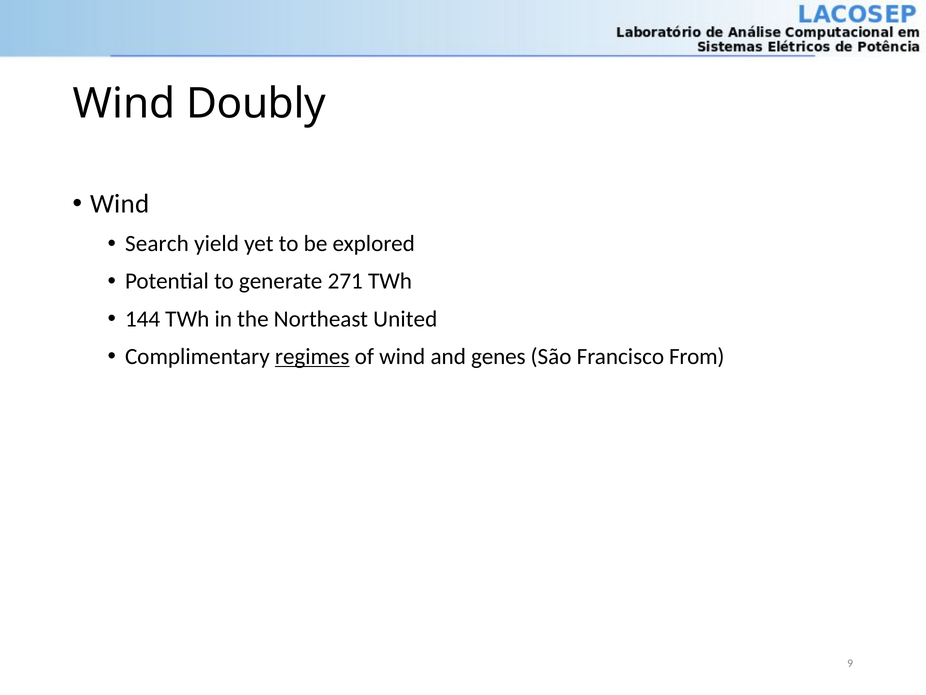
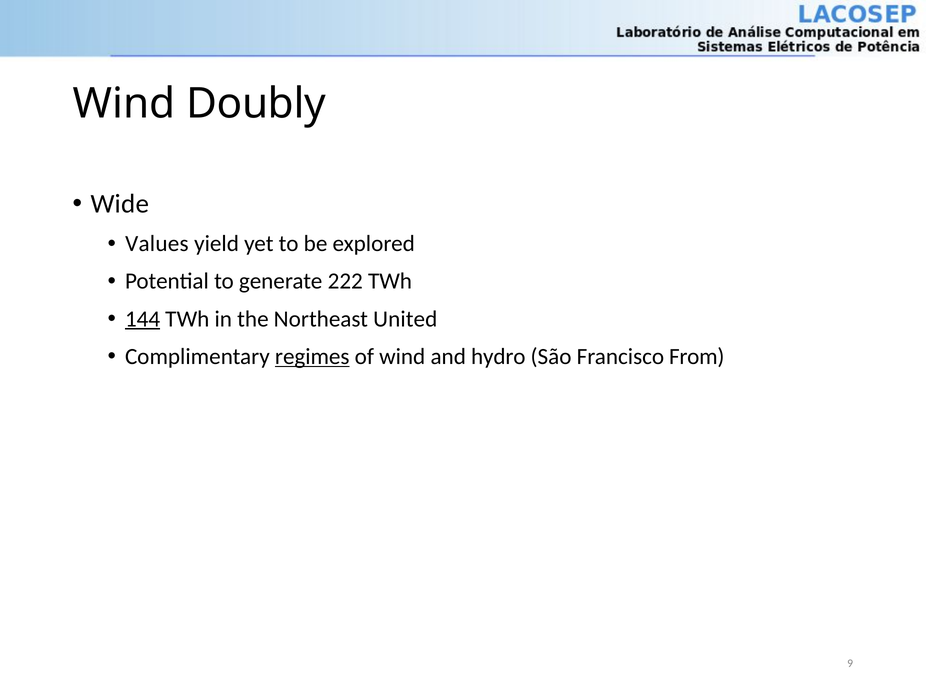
Wind: Wind -> Wide (120, 204)
Search: Search -> Values (157, 244)
271: 271 -> 222 (345, 281)
144 underline: none -> present (143, 319)
genes: genes -> hydro (498, 356)
